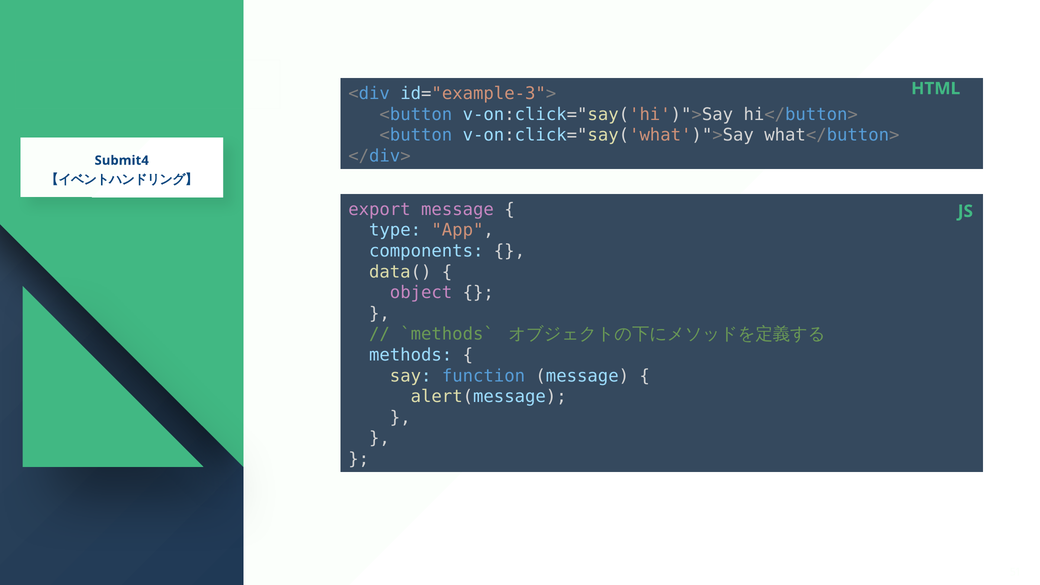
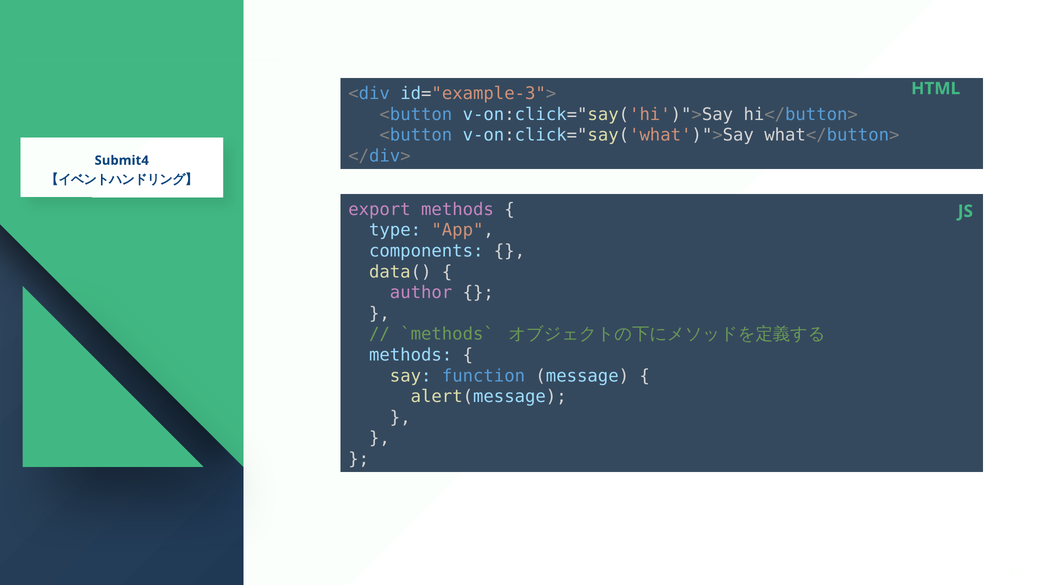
export message: message -> methods (457, 209)
object: object -> author (421, 293)
